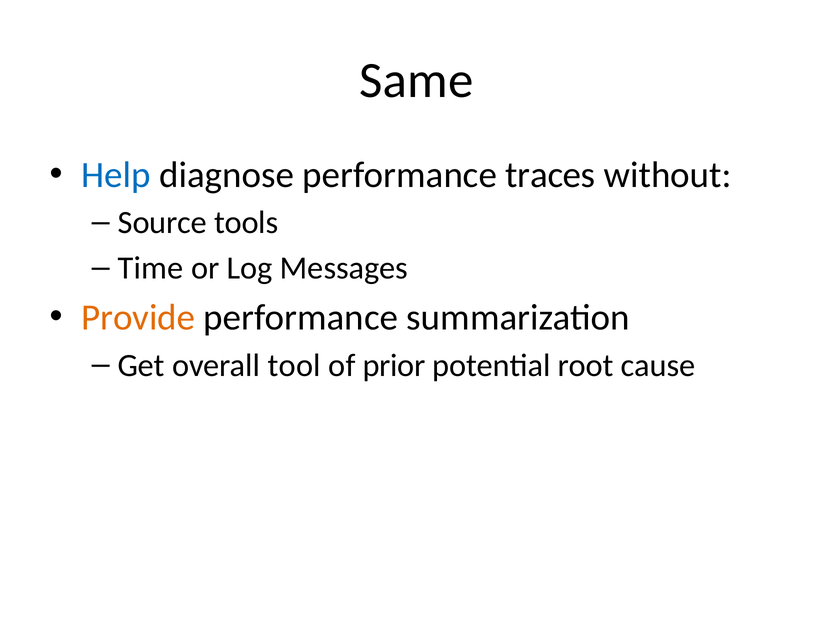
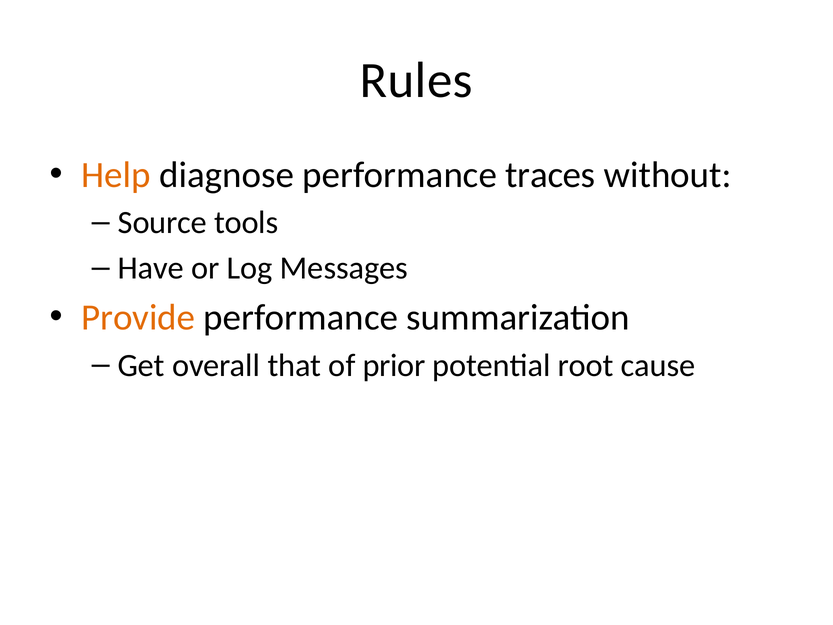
Same: Same -> Rules (416, 81)
Help colour: blue -> orange (116, 175)
Time: Time -> Have (151, 268)
tool: tool -> that (294, 365)
